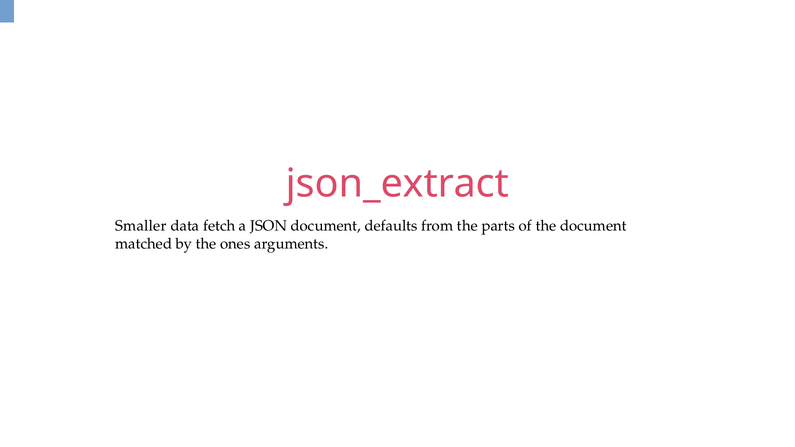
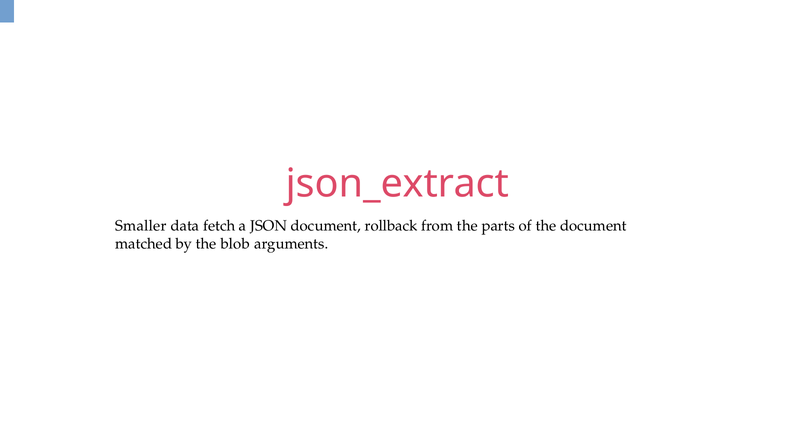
defaults: defaults -> rollback (391, 226)
ones: ones -> blob (235, 244)
